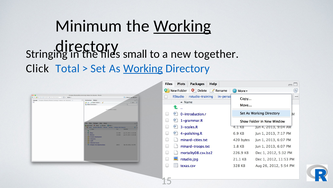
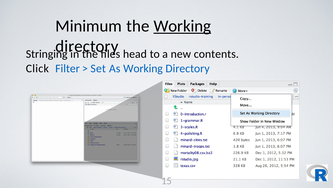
small: small -> head (135, 54)
together: together -> contents (216, 54)
Total: Total -> Filter (68, 68)
Working underline: present -> none (143, 68)
